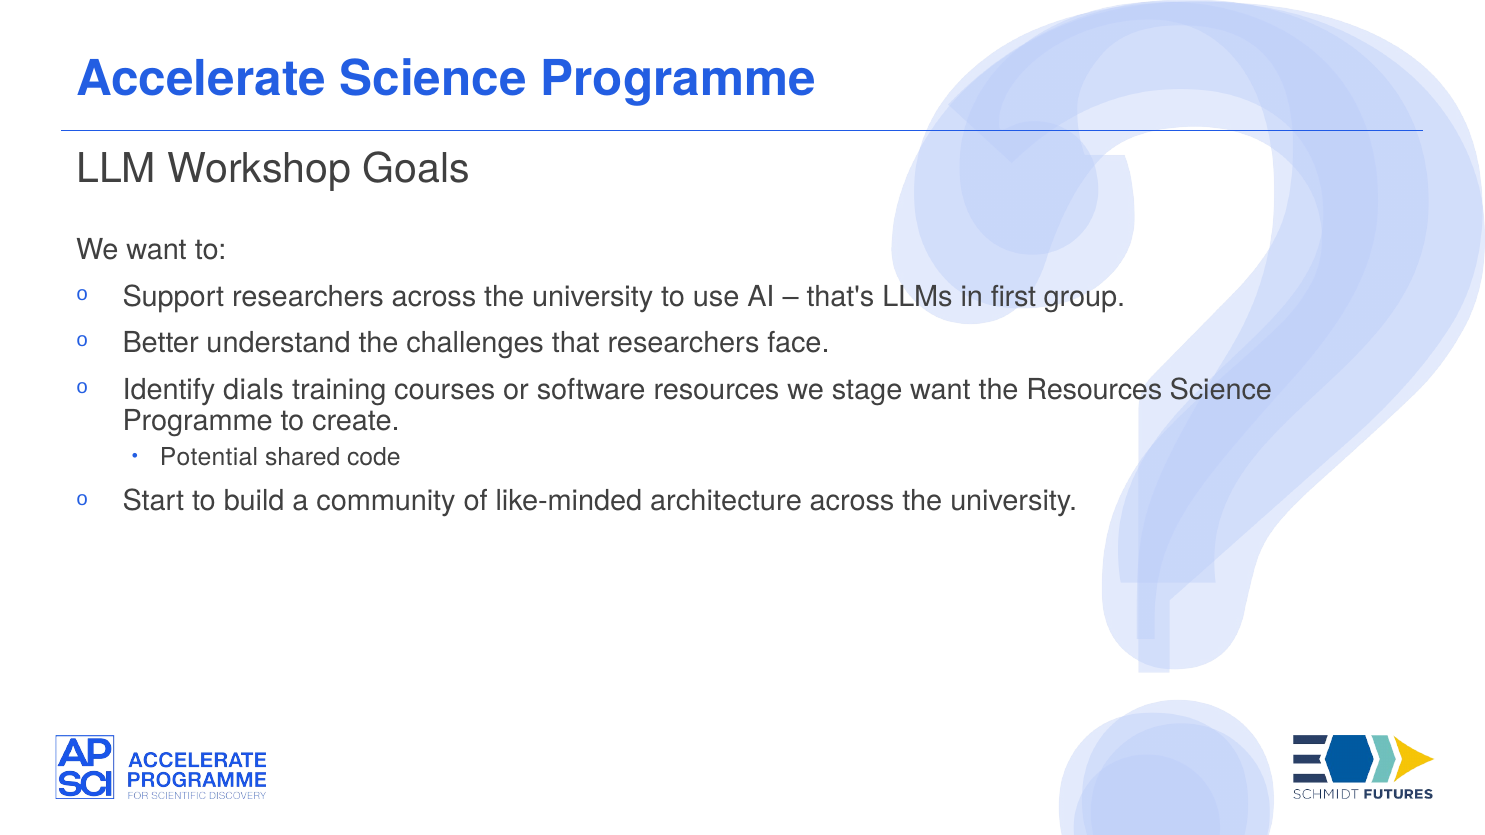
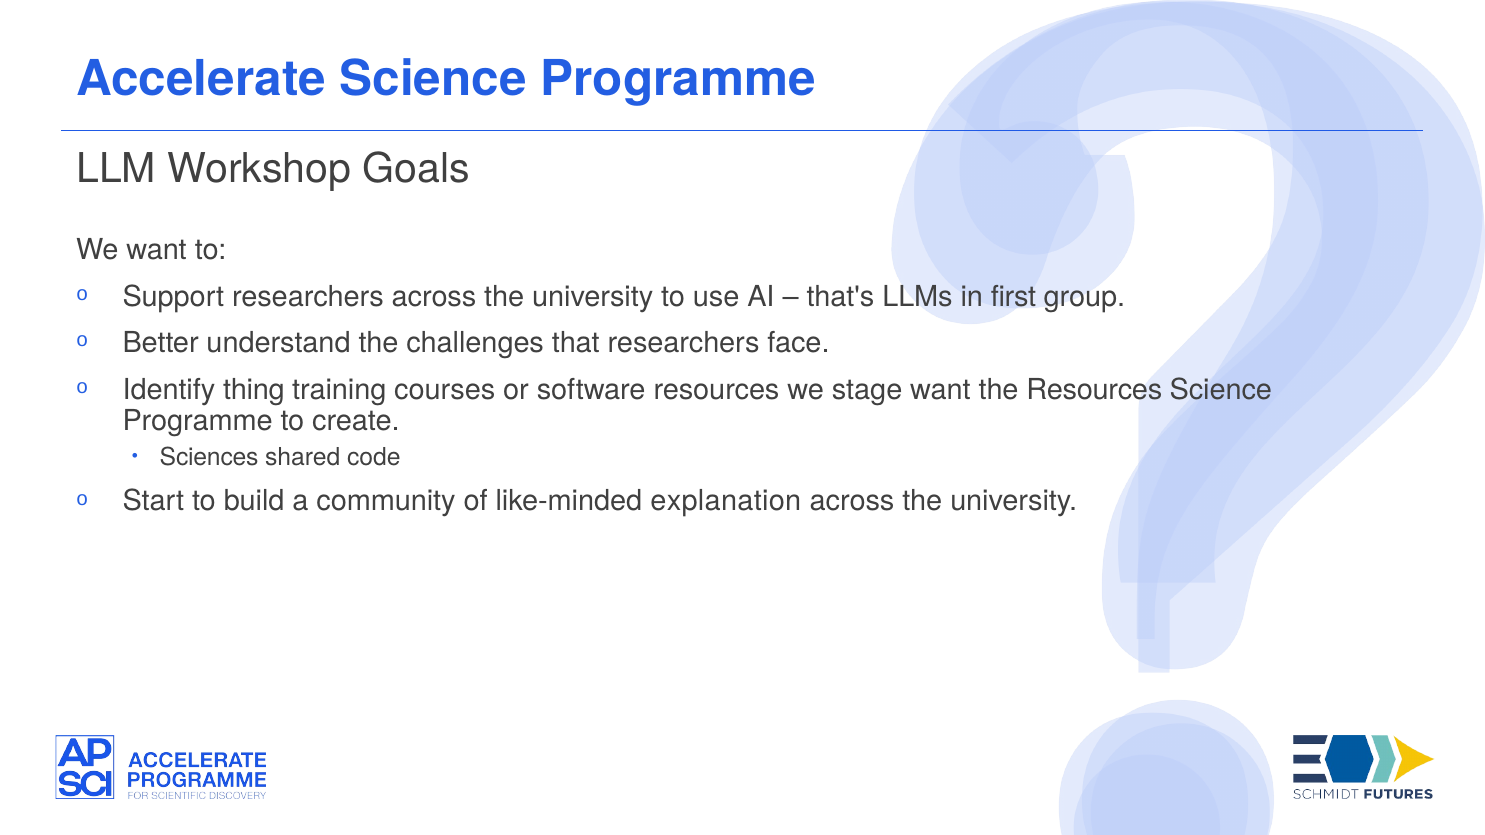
dials: dials -> thing (254, 390)
Potential: Potential -> Sciences (209, 457)
architecture: architecture -> explanation (726, 502)
